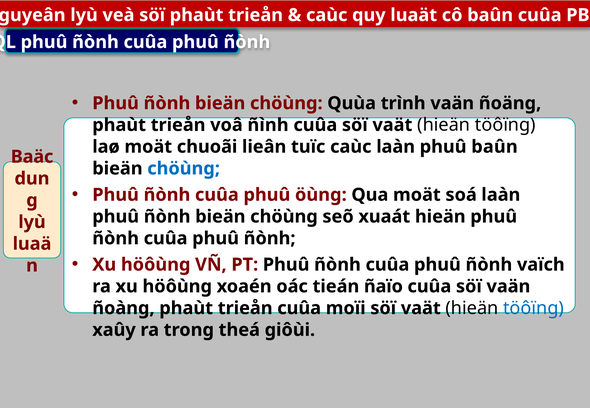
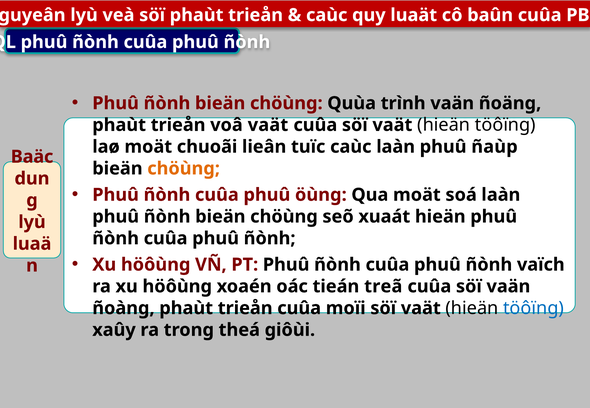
voâ ñình: ñình -> vaät (268, 125)
phuû baûn: baûn -> ñaùp (494, 147)
chöùng colour: blue -> orange (184, 168)
ñaïo: ñaïo -> treã (383, 286)
